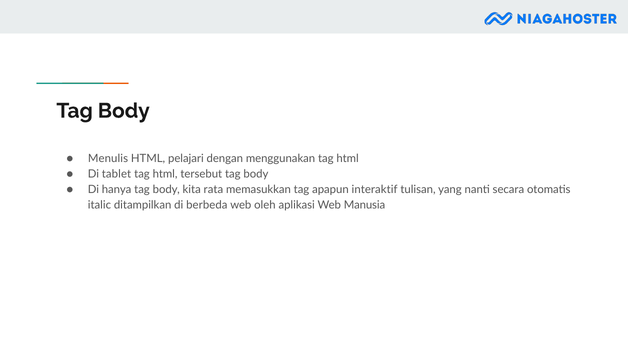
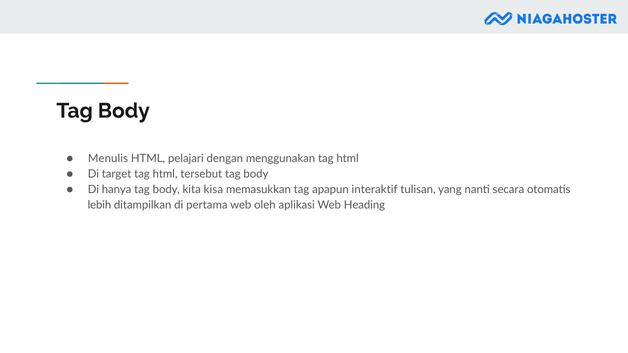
tablet: tablet -> target (117, 174)
rata: rata -> kisa (213, 190)
italic: italic -> lebih (99, 205)
berbeda: berbeda -> pertama (207, 205)
Manusia: Manusia -> Heading (364, 205)
